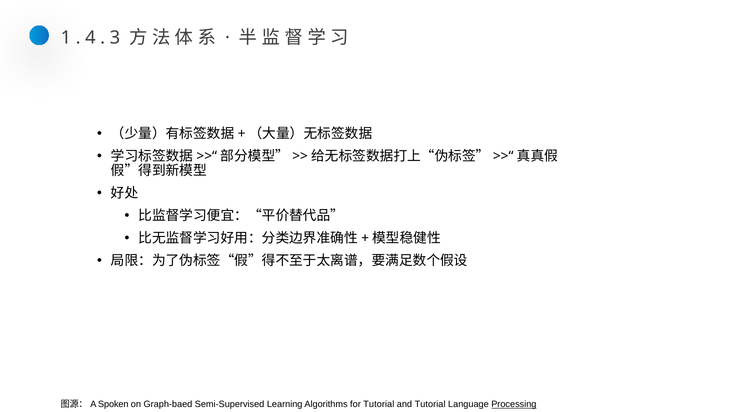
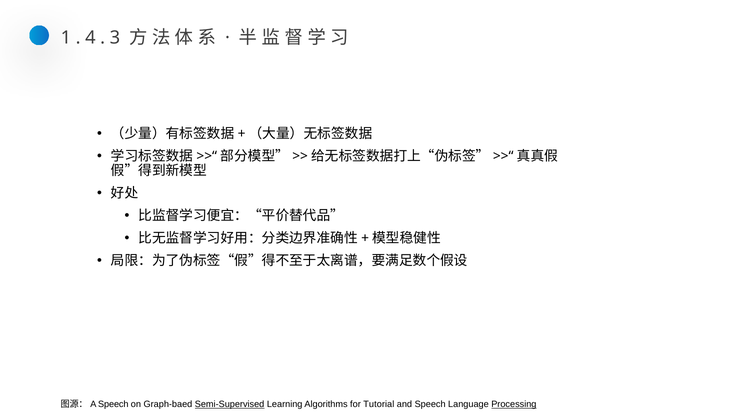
Spoken: Spoken -> Speech (113, 404)
Semi-Supervised underline: none -> present (230, 404)
and Tutorial: Tutorial -> Speech (430, 404)
